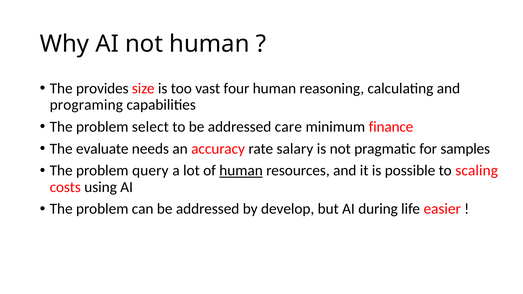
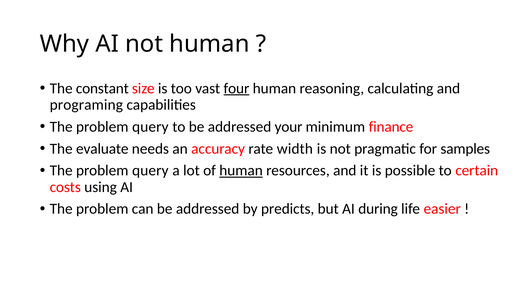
provides: provides -> constant (102, 88)
four underline: none -> present (236, 88)
select: select -> query (150, 127)
care: care -> your (289, 127)
salary: salary -> width (295, 149)
scaling: scaling -> certain (477, 171)
develop: develop -> predicts (288, 209)
